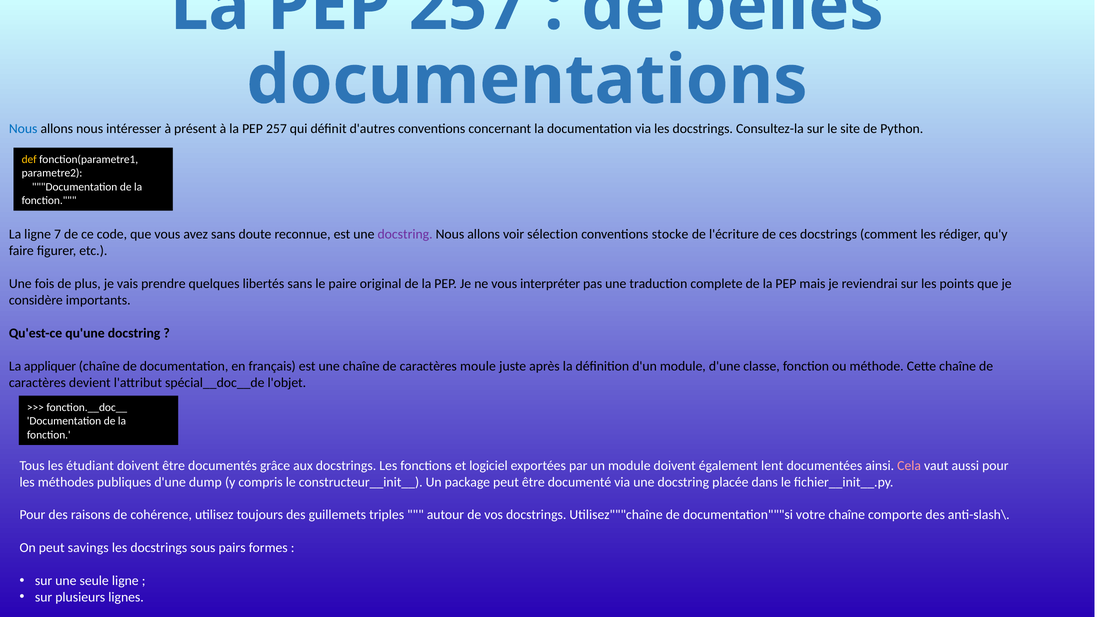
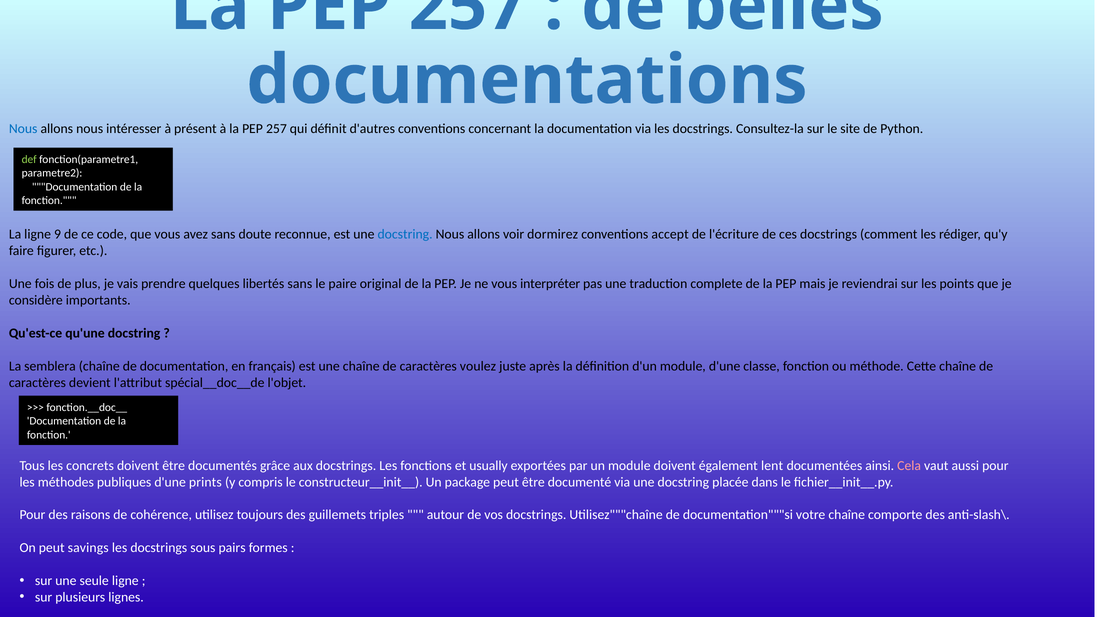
def colour: yellow -> light green (29, 159)
7: 7 -> 9 (58, 234)
docstring colour: purple -> blue (405, 234)
sélection: sélection -> dormirez (553, 234)
stocke: stocke -> accept (670, 234)
appliquer: appliquer -> semblera (50, 366)
moule: moule -> voulez (478, 366)
étudiant: étudiant -> concrets (90, 466)
logiciel: logiciel -> usually (488, 466)
dump: dump -> prints (205, 482)
